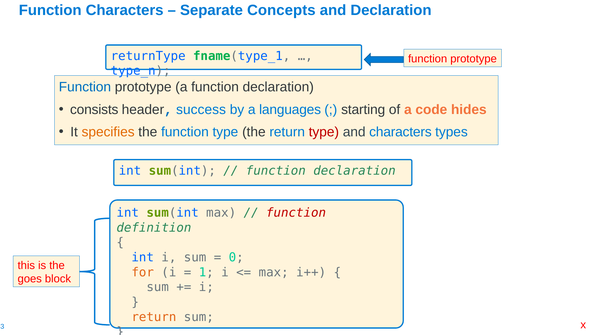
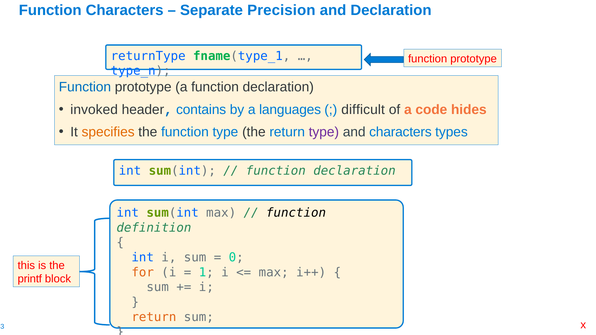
Concepts: Concepts -> Precision (281, 10)
consists: consists -> invoked (94, 110)
success: success -> contains (201, 110)
starting: starting -> difficult (363, 110)
type colour: red -> purple (324, 132)
function colour: red -> black (296, 213)
goes: goes -> printf (30, 279)
